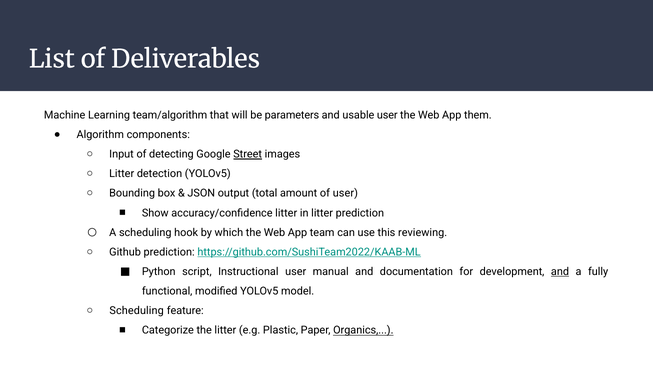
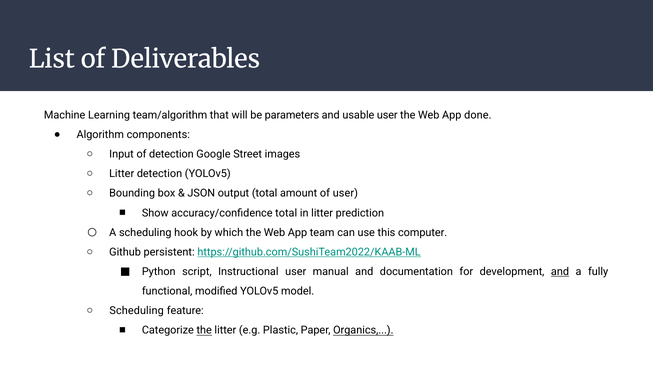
them: them -> done (478, 115)
of detecting: detecting -> detection (171, 154)
Street underline: present -> none (248, 154)
accuracy/confidence litter: litter -> total (286, 213)
reviewing: reviewing -> computer (423, 233)
Github prediction: prediction -> persistent (169, 252)
the underline: none -> present (204, 331)
